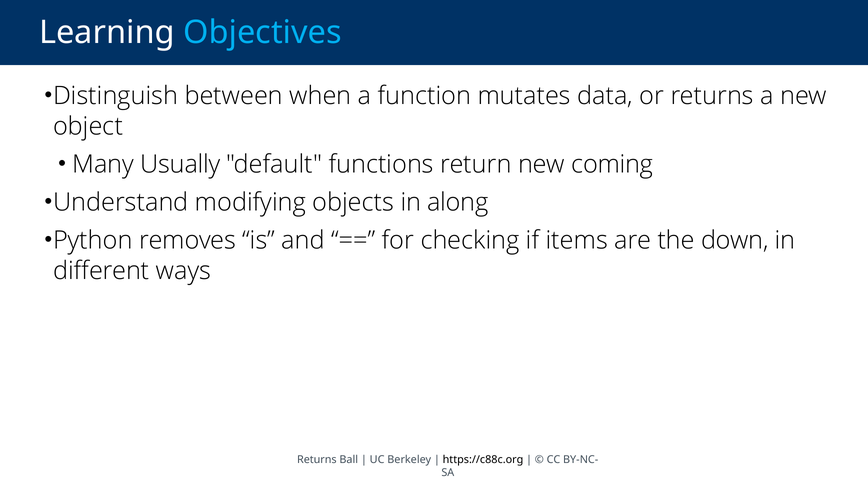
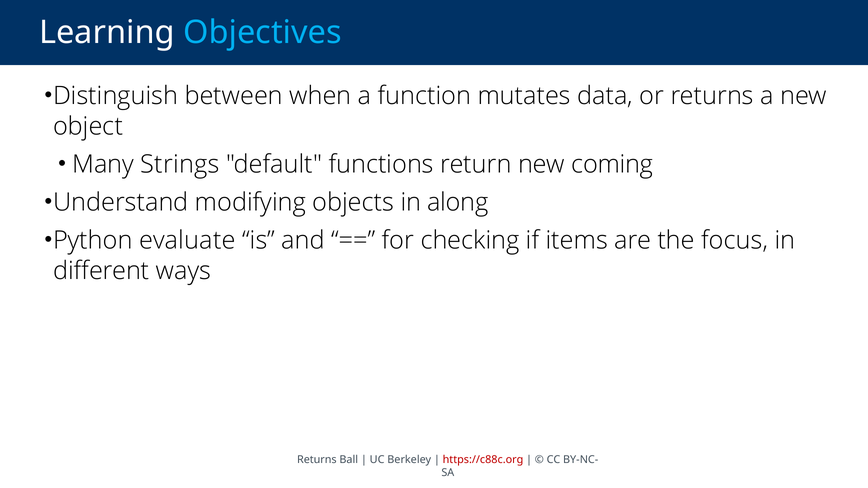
Usually: Usually -> Strings (180, 165)
removes: removes -> evaluate (187, 241)
down: down -> focus (735, 241)
https://c88c.org colour: black -> red (483, 460)
